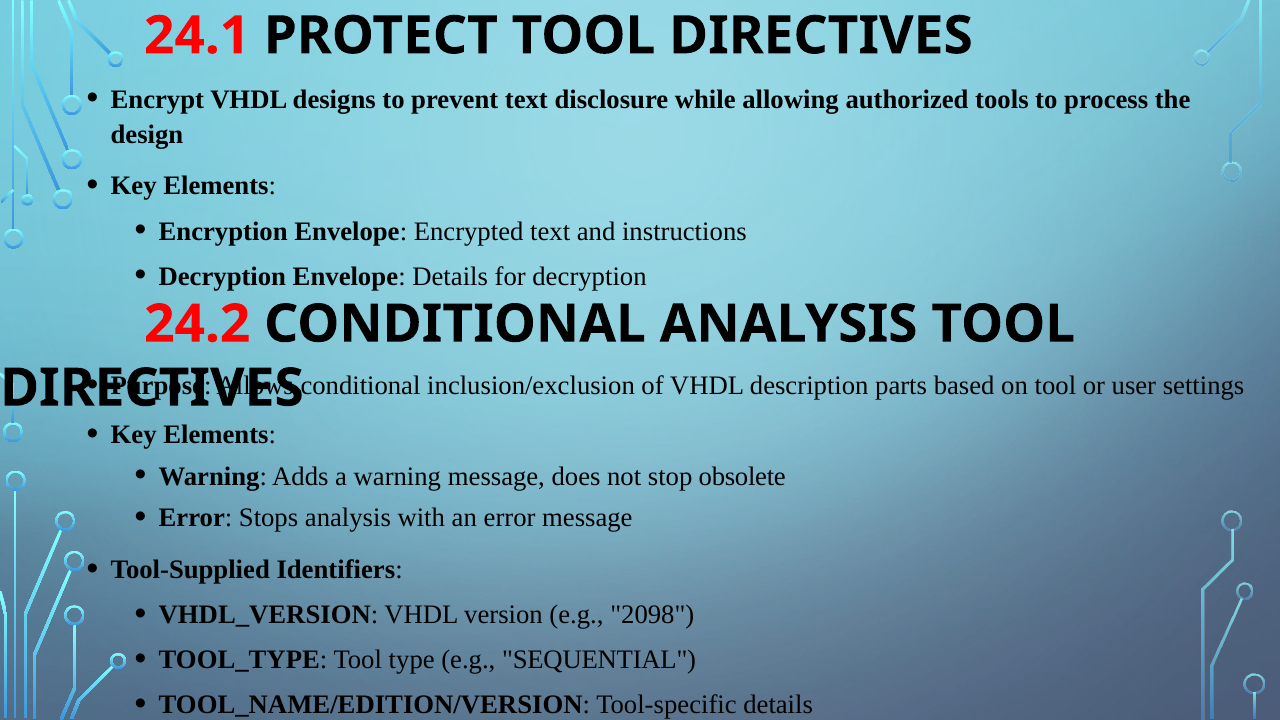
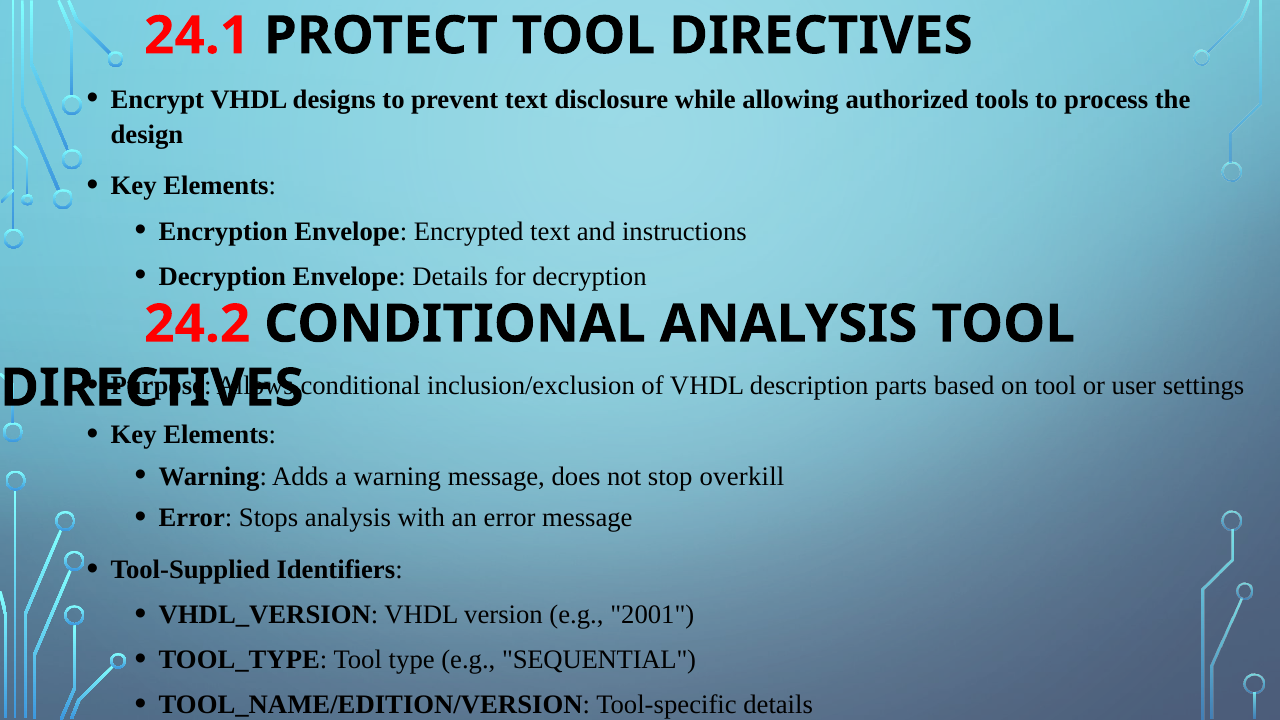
obsolete: obsolete -> overkill (742, 476)
2098: 2098 -> 2001 (652, 615)
